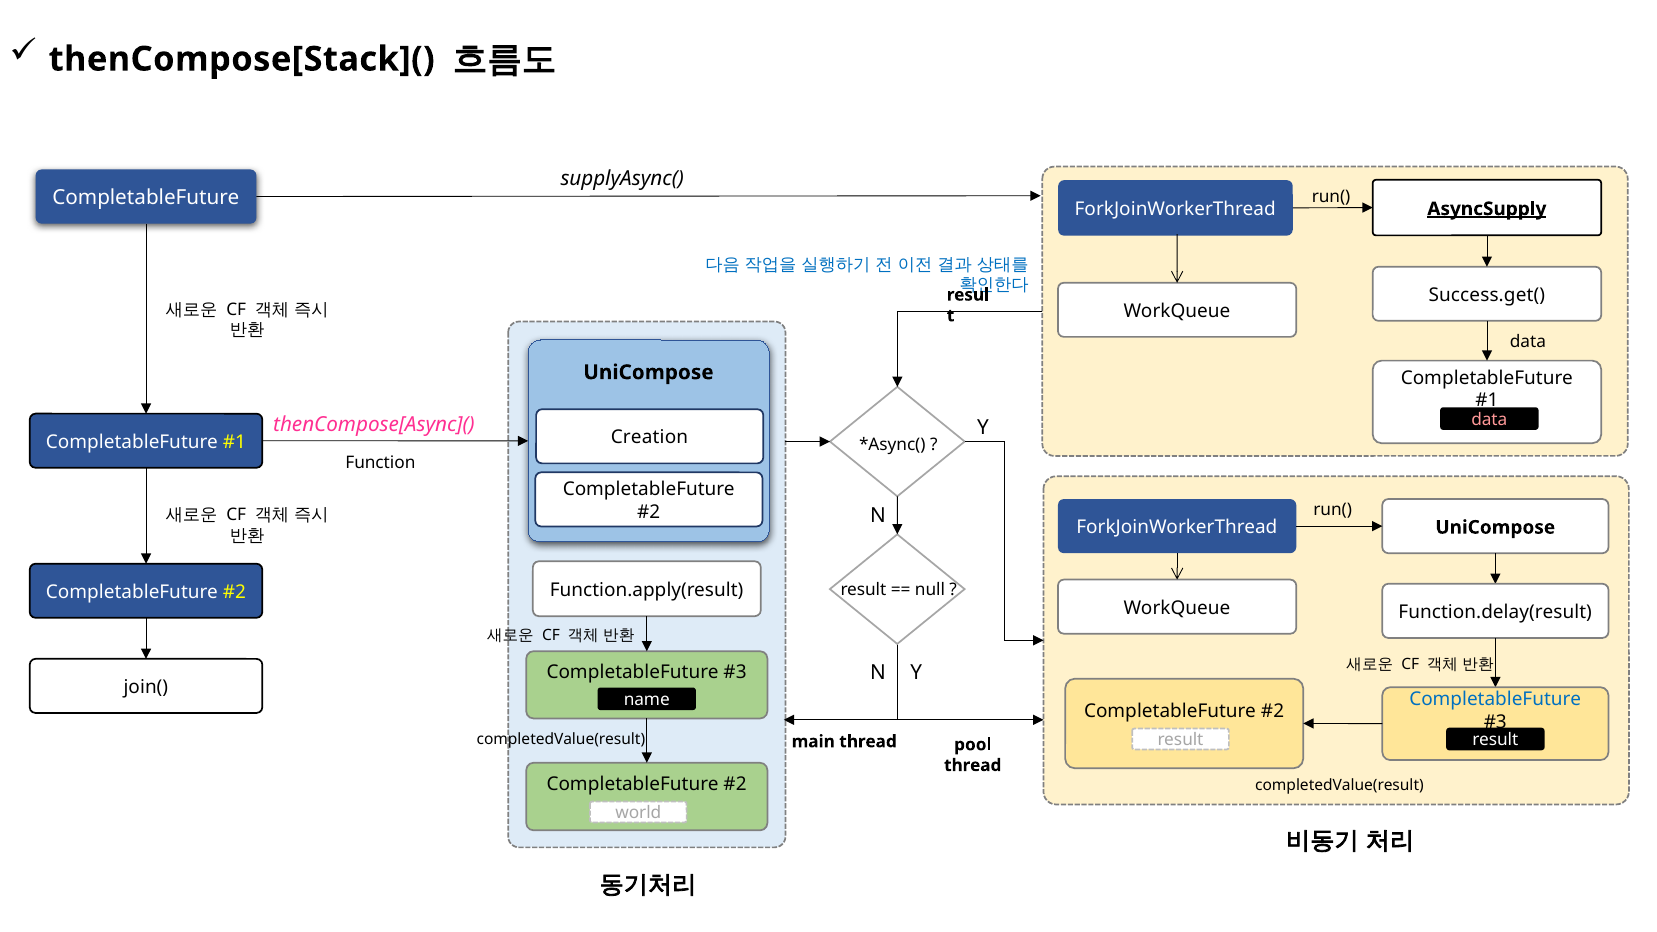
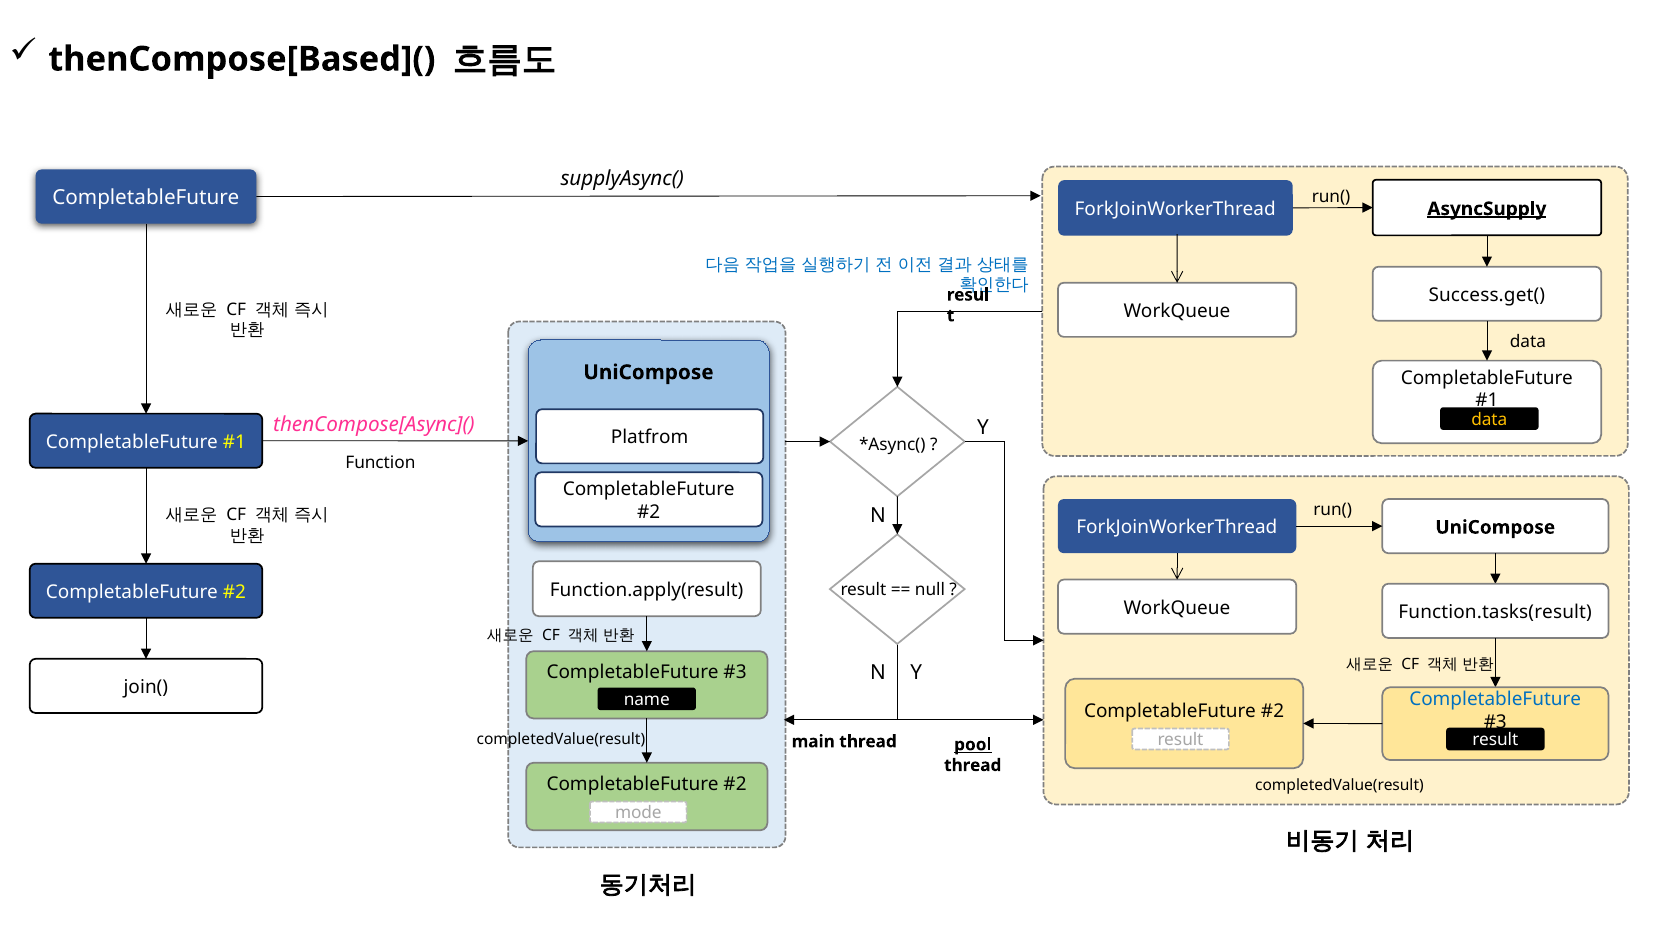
thenCompose[Stack](: thenCompose[Stack]( -> thenCompose[Based]( (242, 59)
data colour: pink -> yellow (1489, 420)
Creation: Creation -> Platfrom (650, 438)
Function.delay(result: Function.delay(result -> Function.tasks(result (1495, 612)
pool underline: none -> present (973, 745)
world: world -> mode (638, 813)
